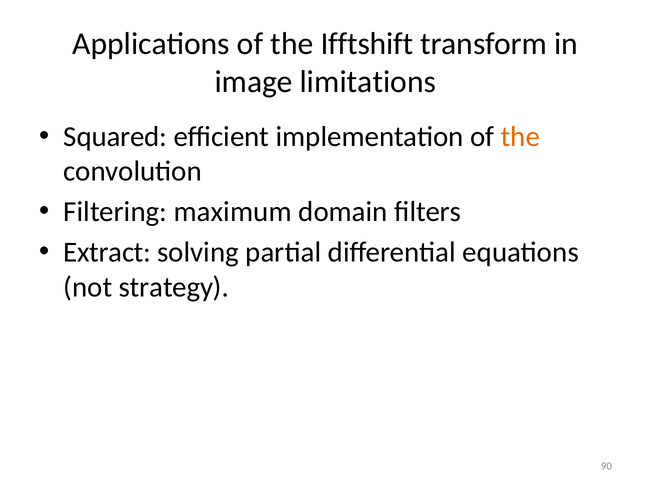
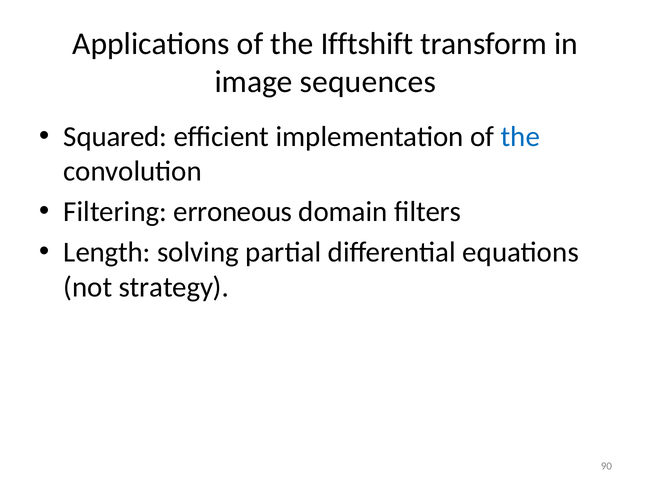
limitations: limitations -> sequences (368, 82)
the colour: orange -> blue (520, 137)
maximum: maximum -> erroneous (233, 212)
Extract: Extract -> Length (107, 252)
